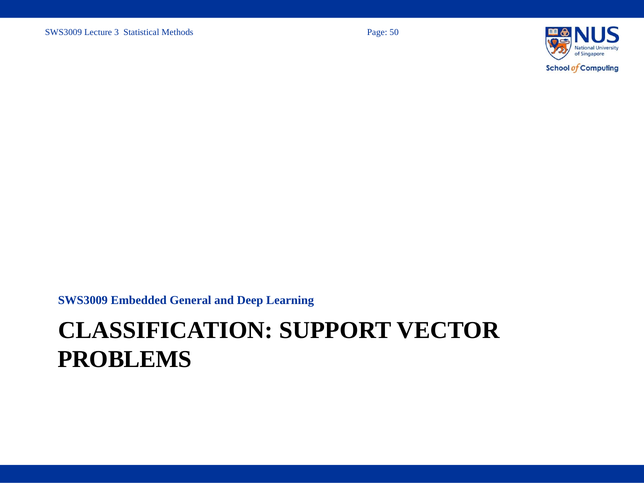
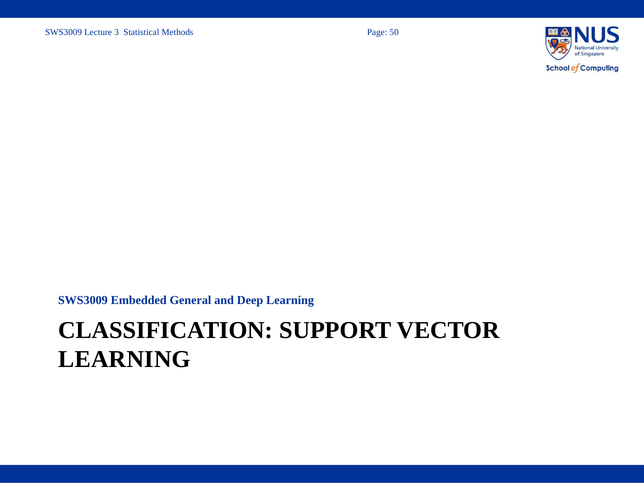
PROBLEMS: PROBLEMS -> LEARNING (125, 359)
